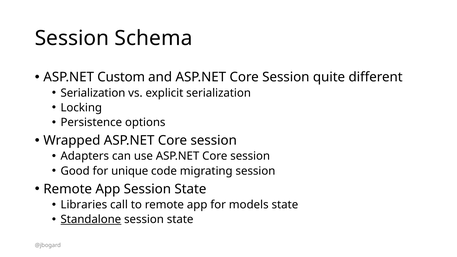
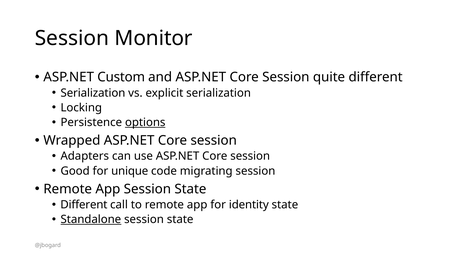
Schema: Schema -> Monitor (154, 38)
options underline: none -> present (145, 122)
Libraries: Libraries -> Different (84, 205)
models: models -> identity (249, 205)
